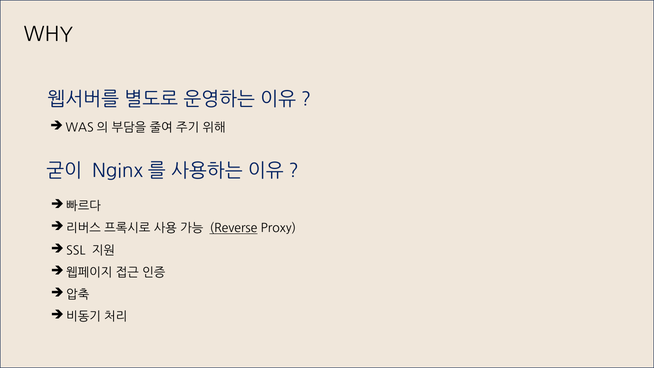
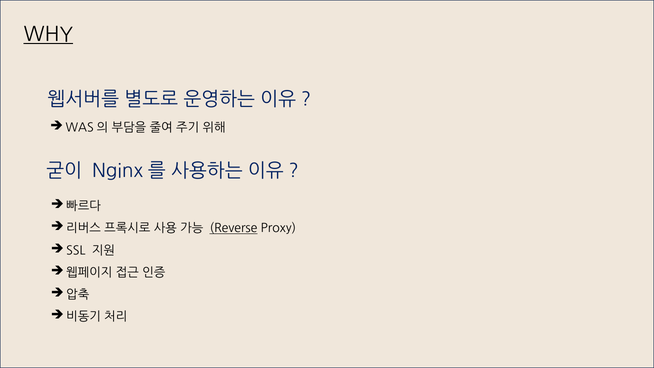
WHY underline: none -> present (48, 35)
